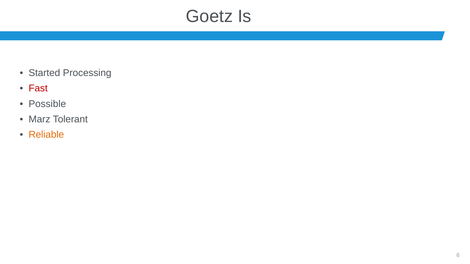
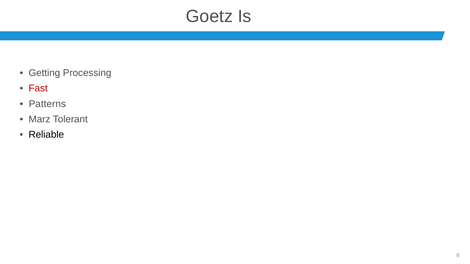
Started: Started -> Getting (44, 73)
Possible: Possible -> Patterns (47, 104)
Reliable colour: orange -> black (46, 135)
